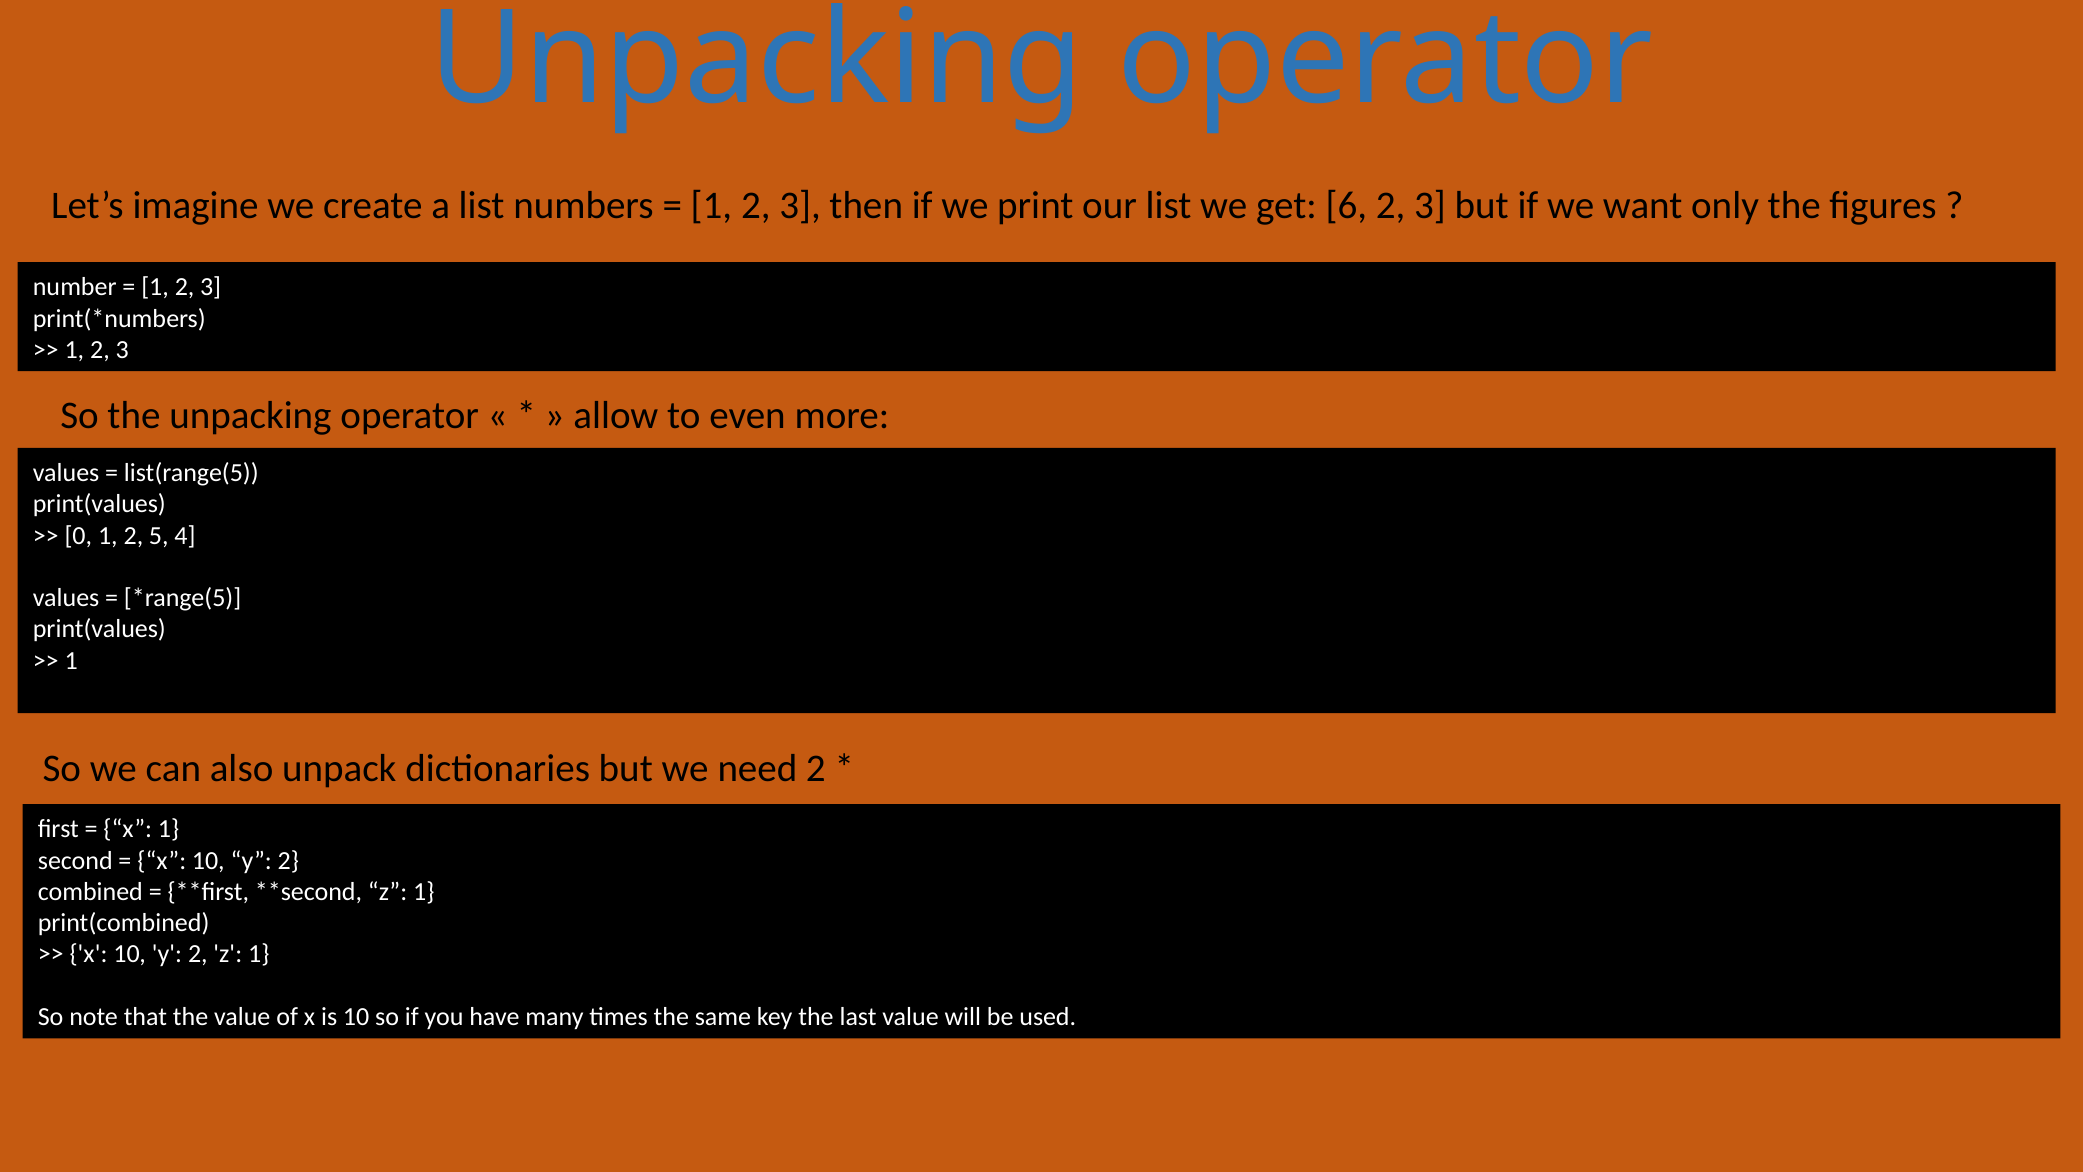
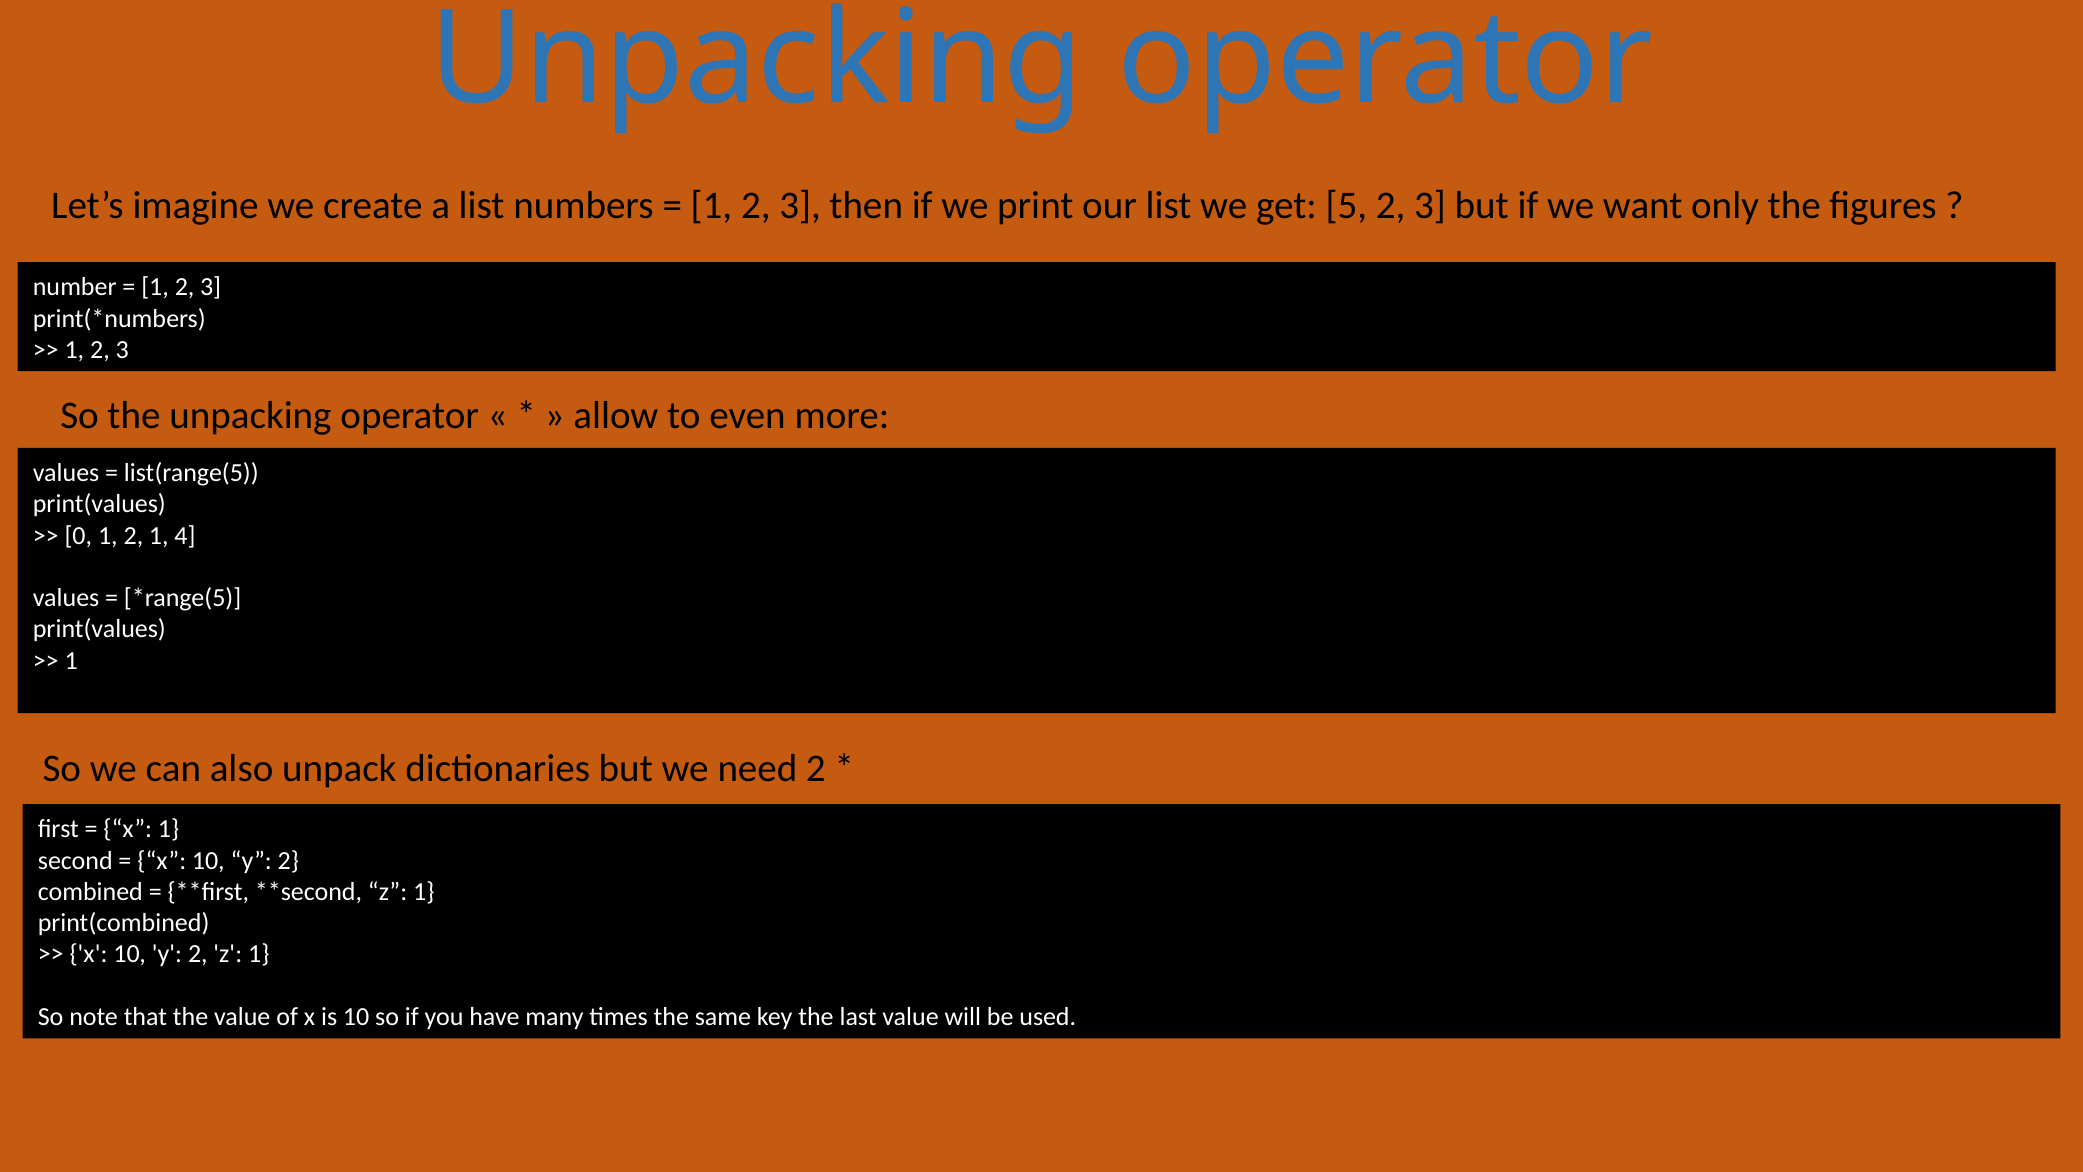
6: 6 -> 5 (1346, 205)
2 5: 5 -> 1 (159, 535)
